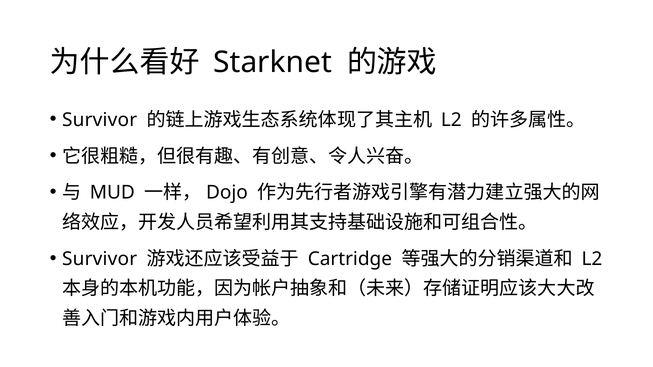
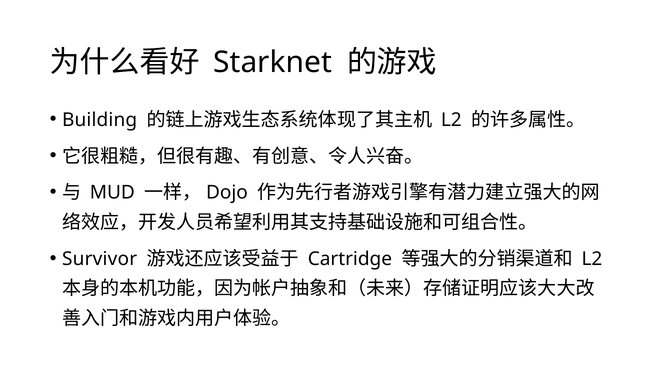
Survivor: Survivor -> Building (100, 120)
